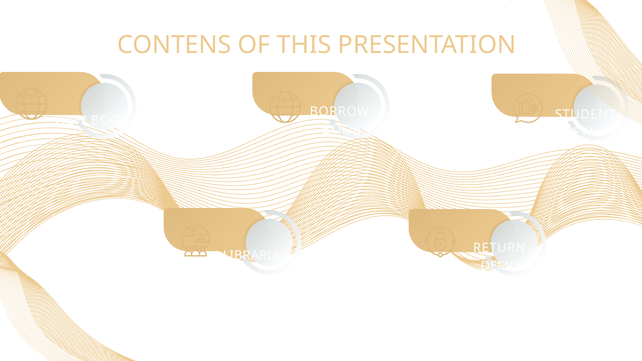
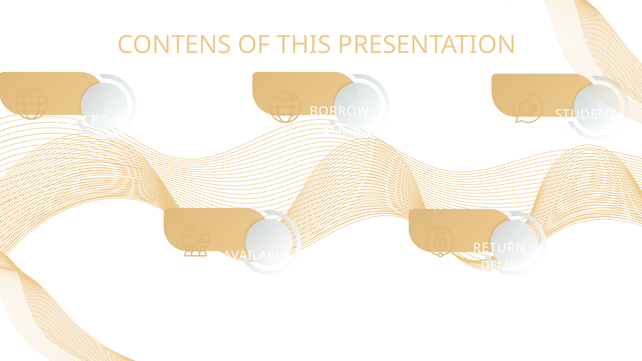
LIBRARIAN: LIBRARIAN -> AVAILABLE (256, 256)
